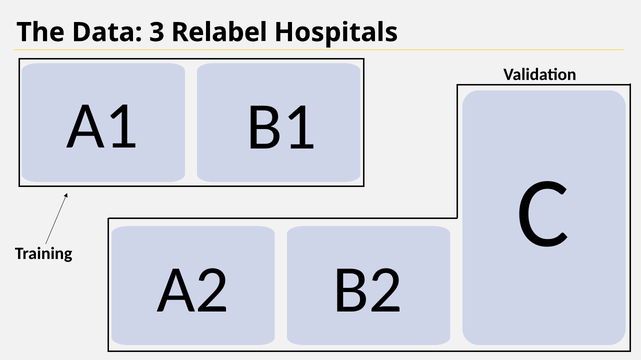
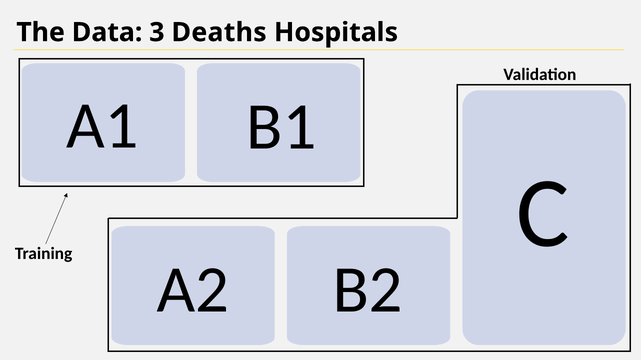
Relabel: Relabel -> Deaths (219, 32)
